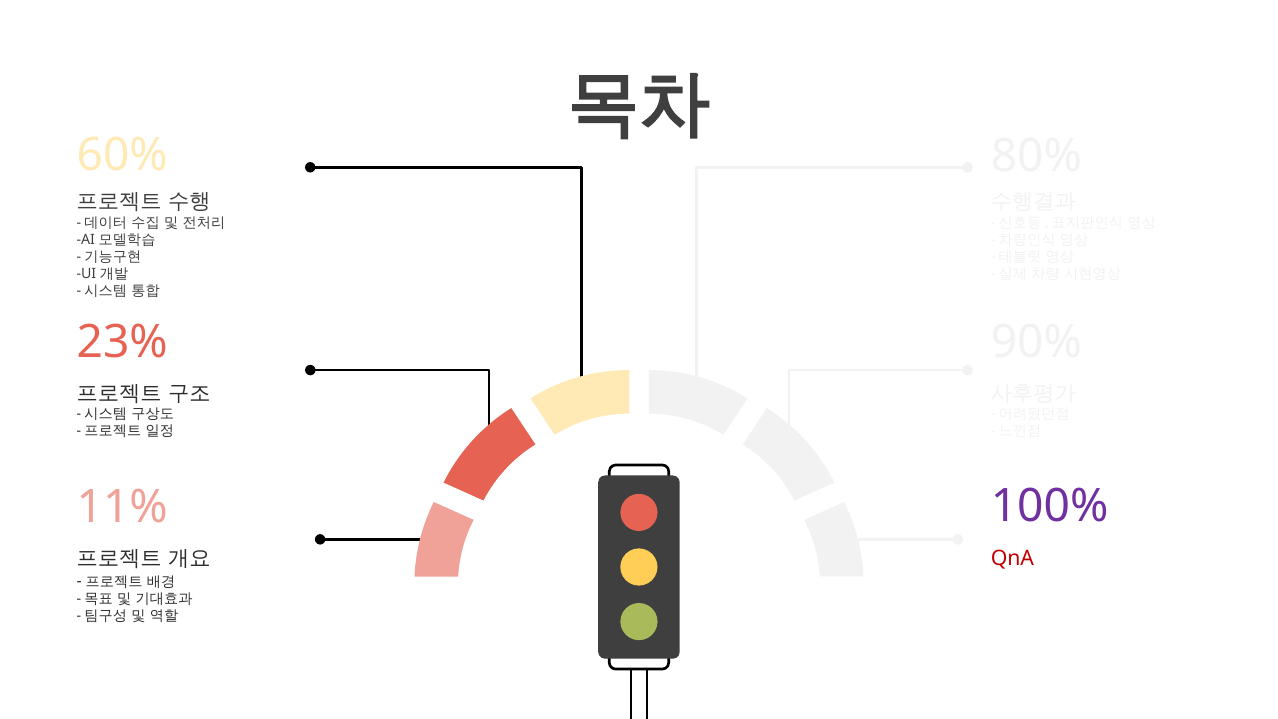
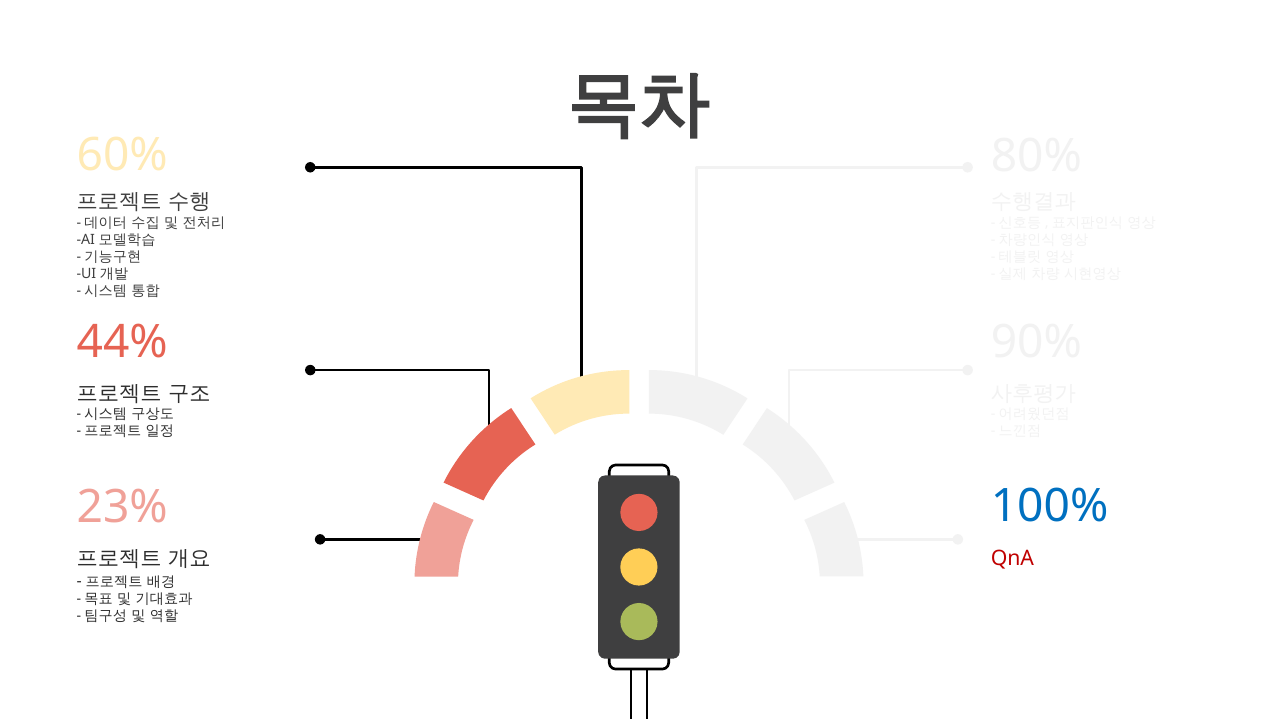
23%: 23% -> 44% (122, 343)
100% colour: purple -> blue (1050, 506)
11%: 11% -> 23% (122, 507)
